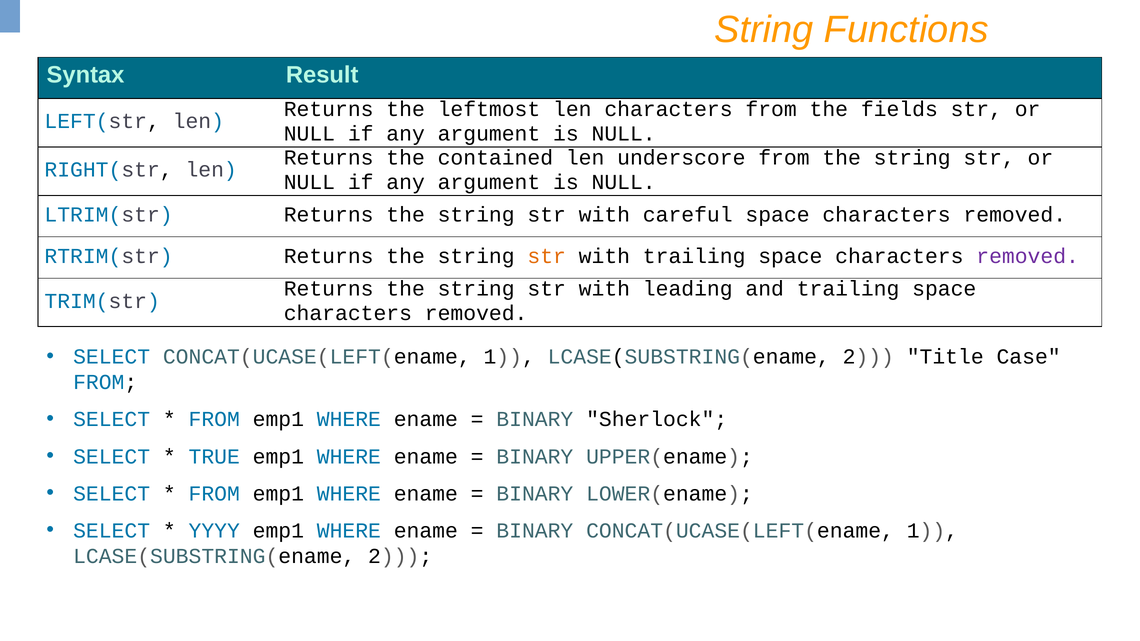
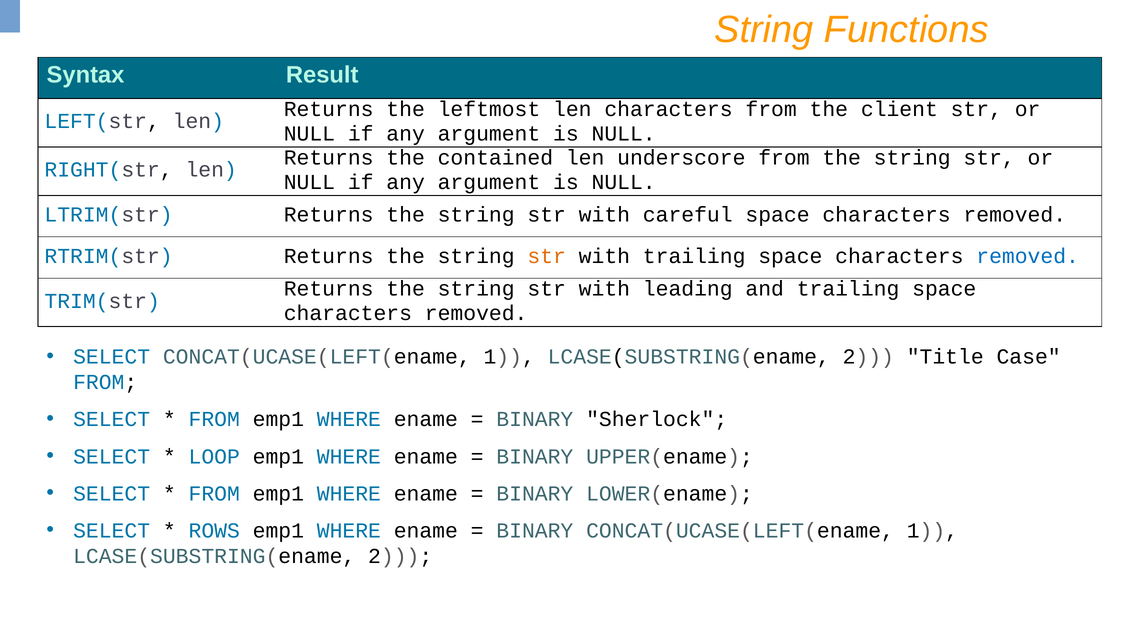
fields: fields -> client (899, 109)
removed colour: purple -> blue (1028, 256)
TRUE: TRUE -> LOOP (214, 457)
YYYY: YYYY -> ROWS (214, 531)
